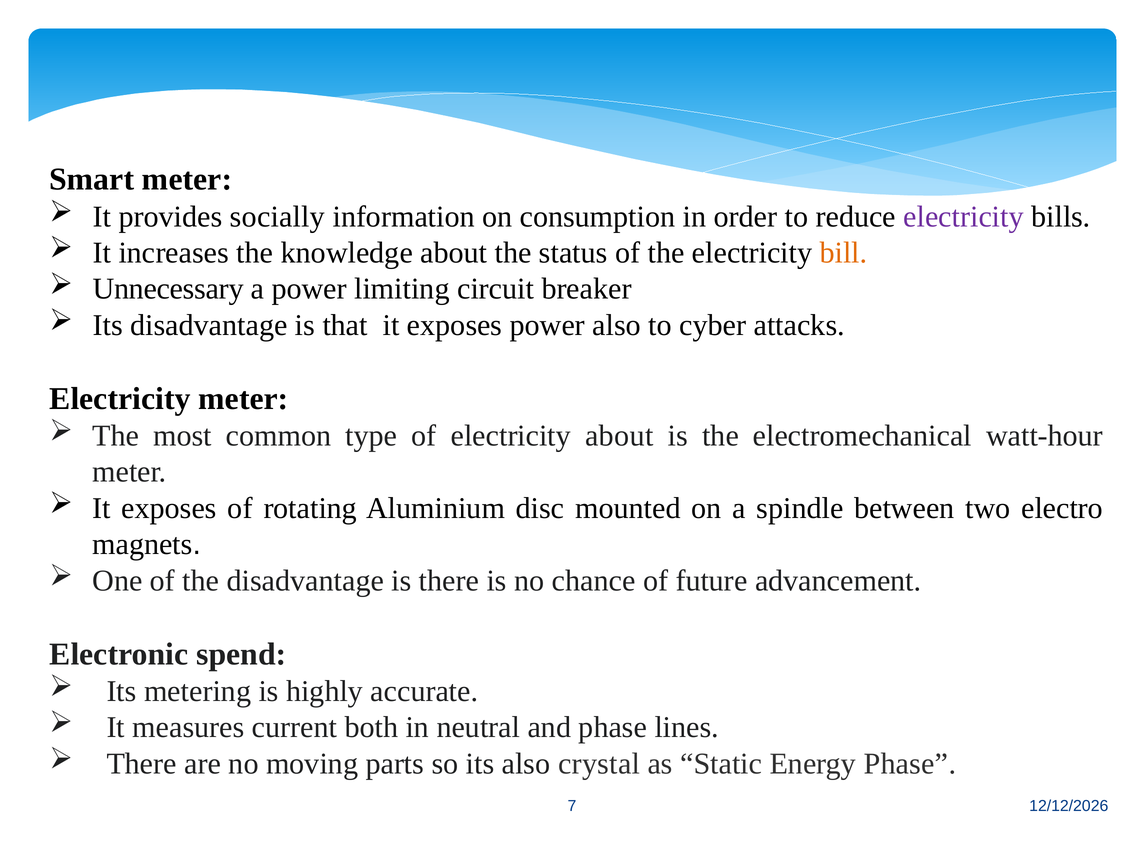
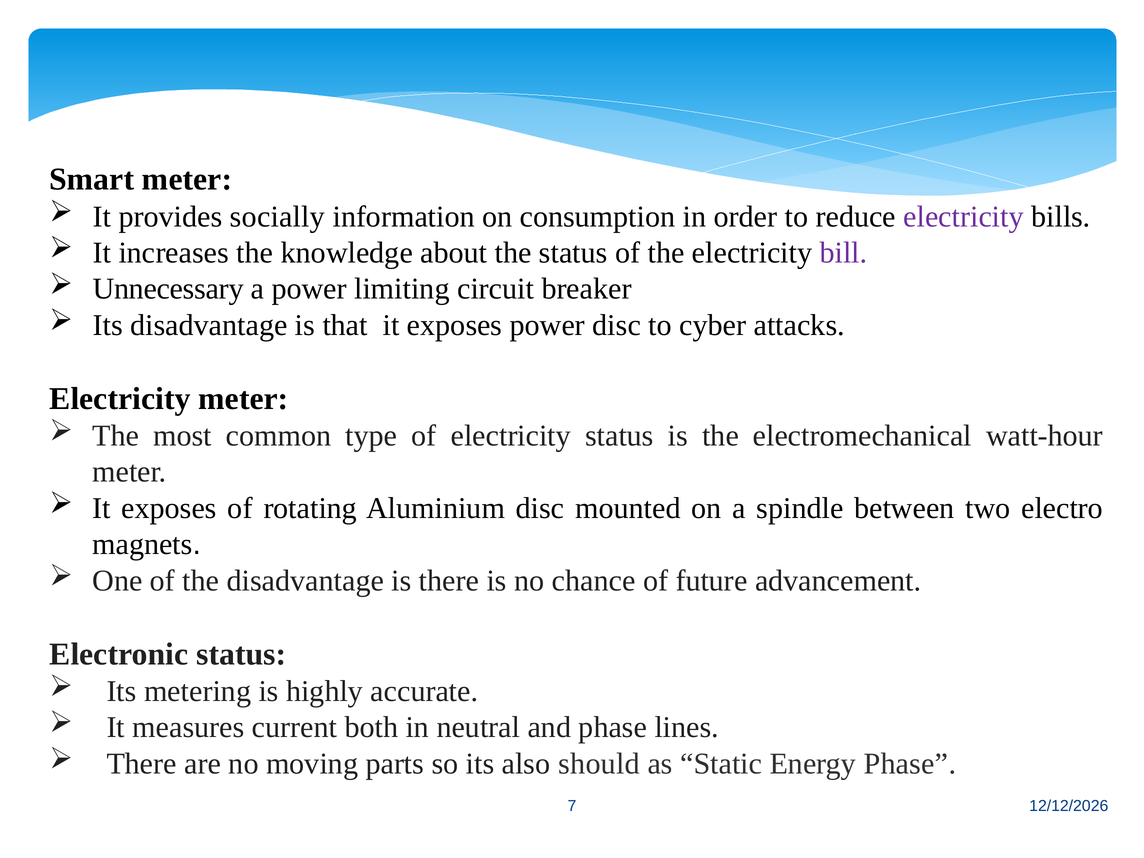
bill colour: orange -> purple (843, 253)
power also: also -> disc (617, 325)
electricity about: about -> status (619, 436)
Electronic spend: spend -> status (241, 654)
crystal: crystal -> should (599, 764)
